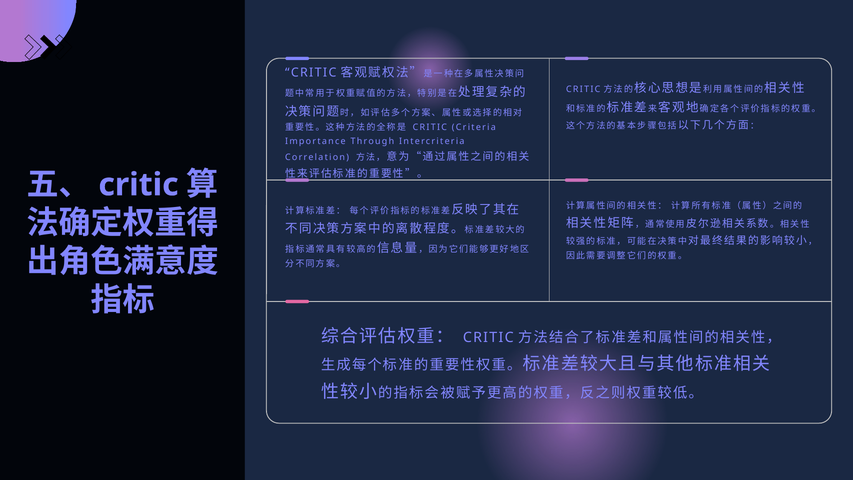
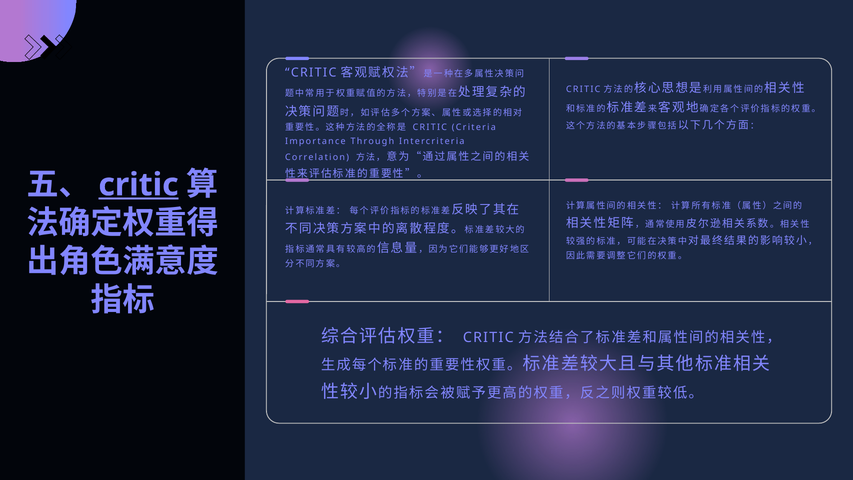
critic underline: none -> present (139, 185)
